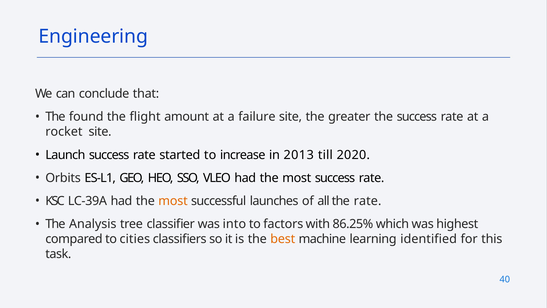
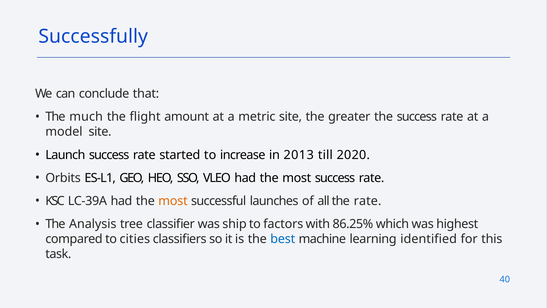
Engineering: Engineering -> Successfully (93, 37)
found: found -> much (86, 117)
failure: failure -> metric (257, 117)
rocket: rocket -> model (64, 132)
into: into -> ship (234, 224)
best colour: orange -> blue (283, 239)
